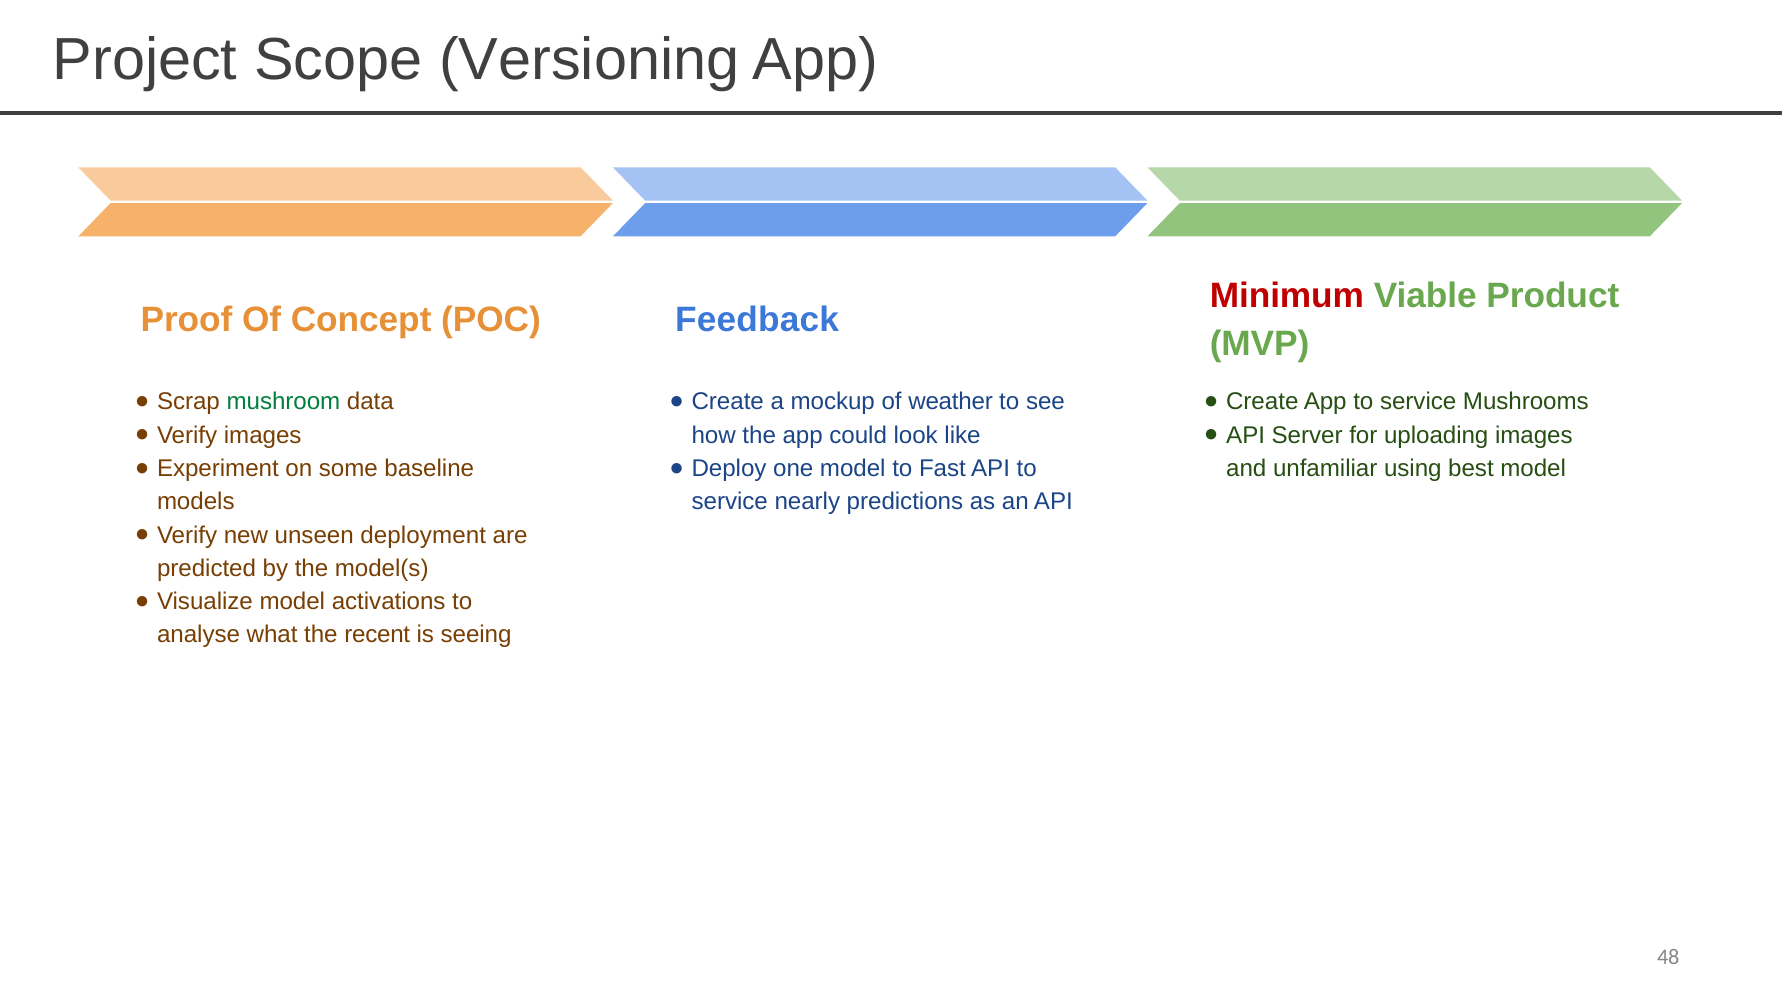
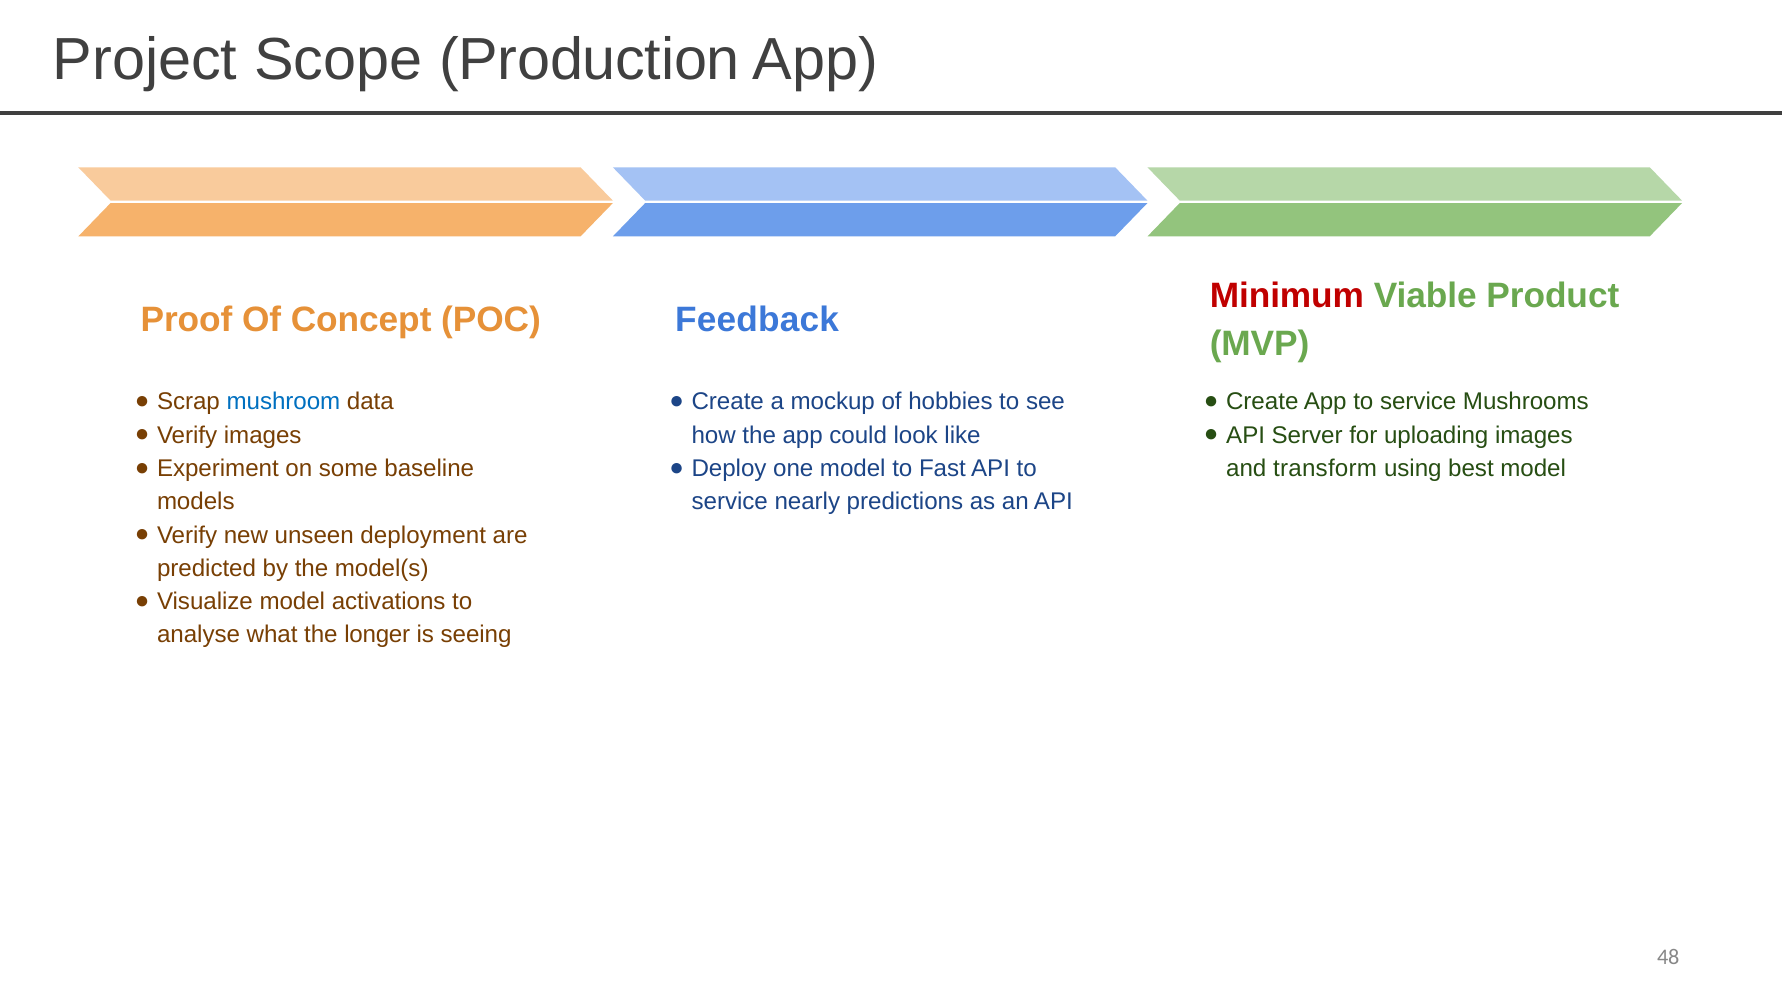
Versioning: Versioning -> Production (589, 60)
mushroom colour: green -> blue (283, 402)
weather: weather -> hobbies (950, 402)
unfamiliar: unfamiliar -> transform (1325, 469)
recent: recent -> longer (377, 635)
